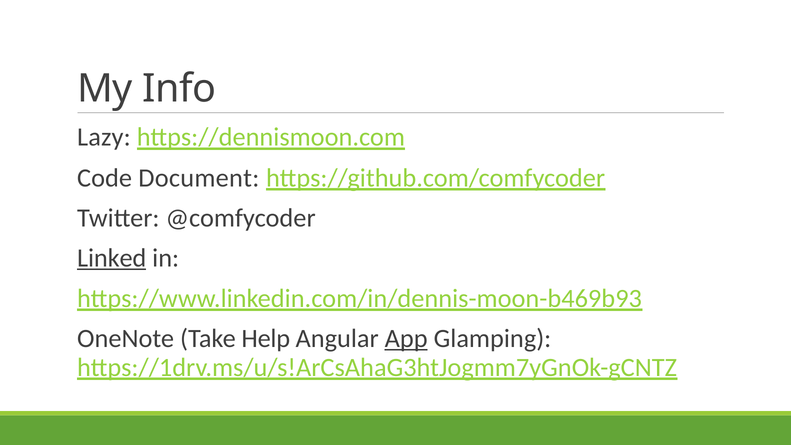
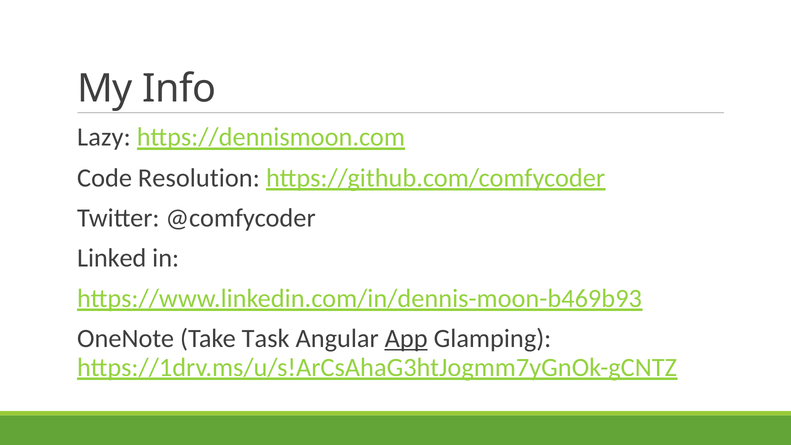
Document: Document -> Resolution (199, 178)
Linked underline: present -> none (112, 258)
Help: Help -> Task (266, 339)
